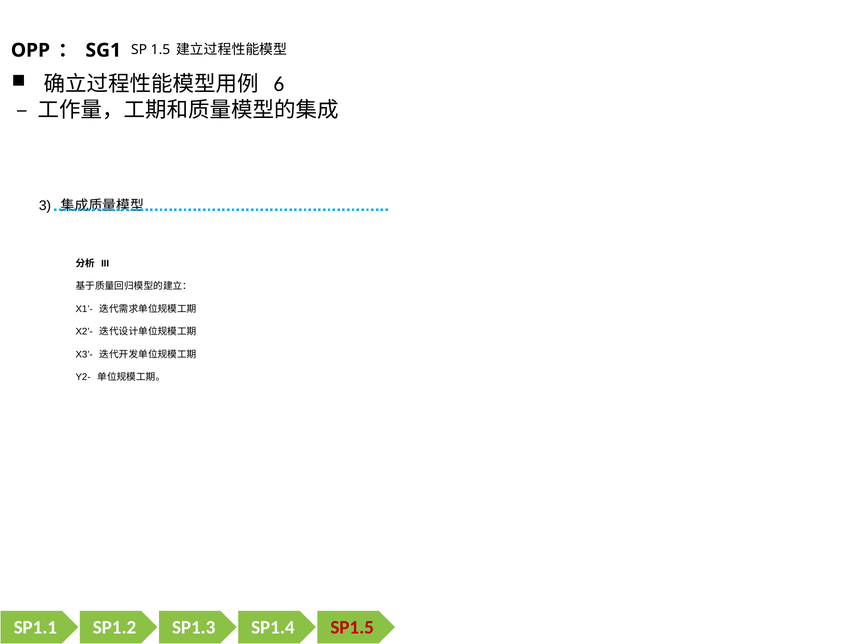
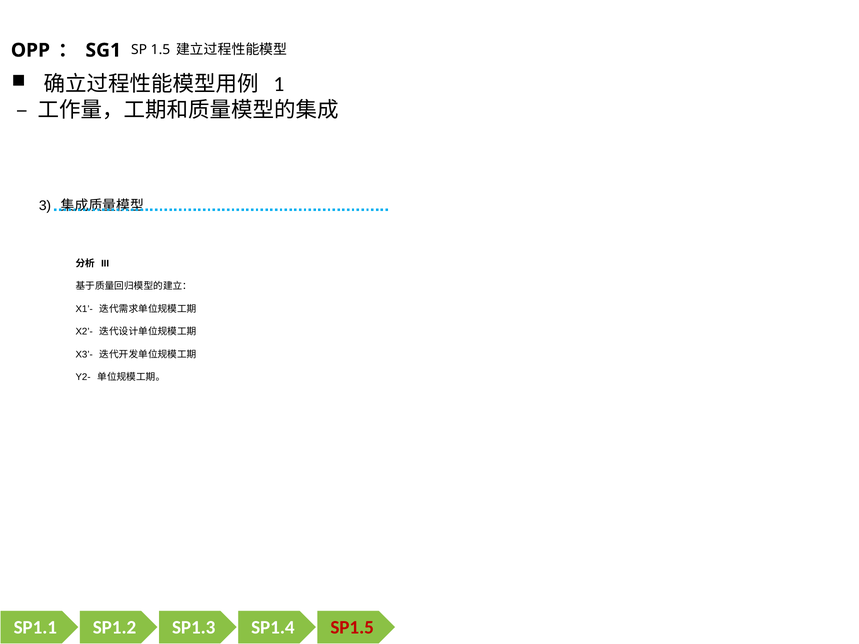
6: 6 -> 1 (279, 84)
